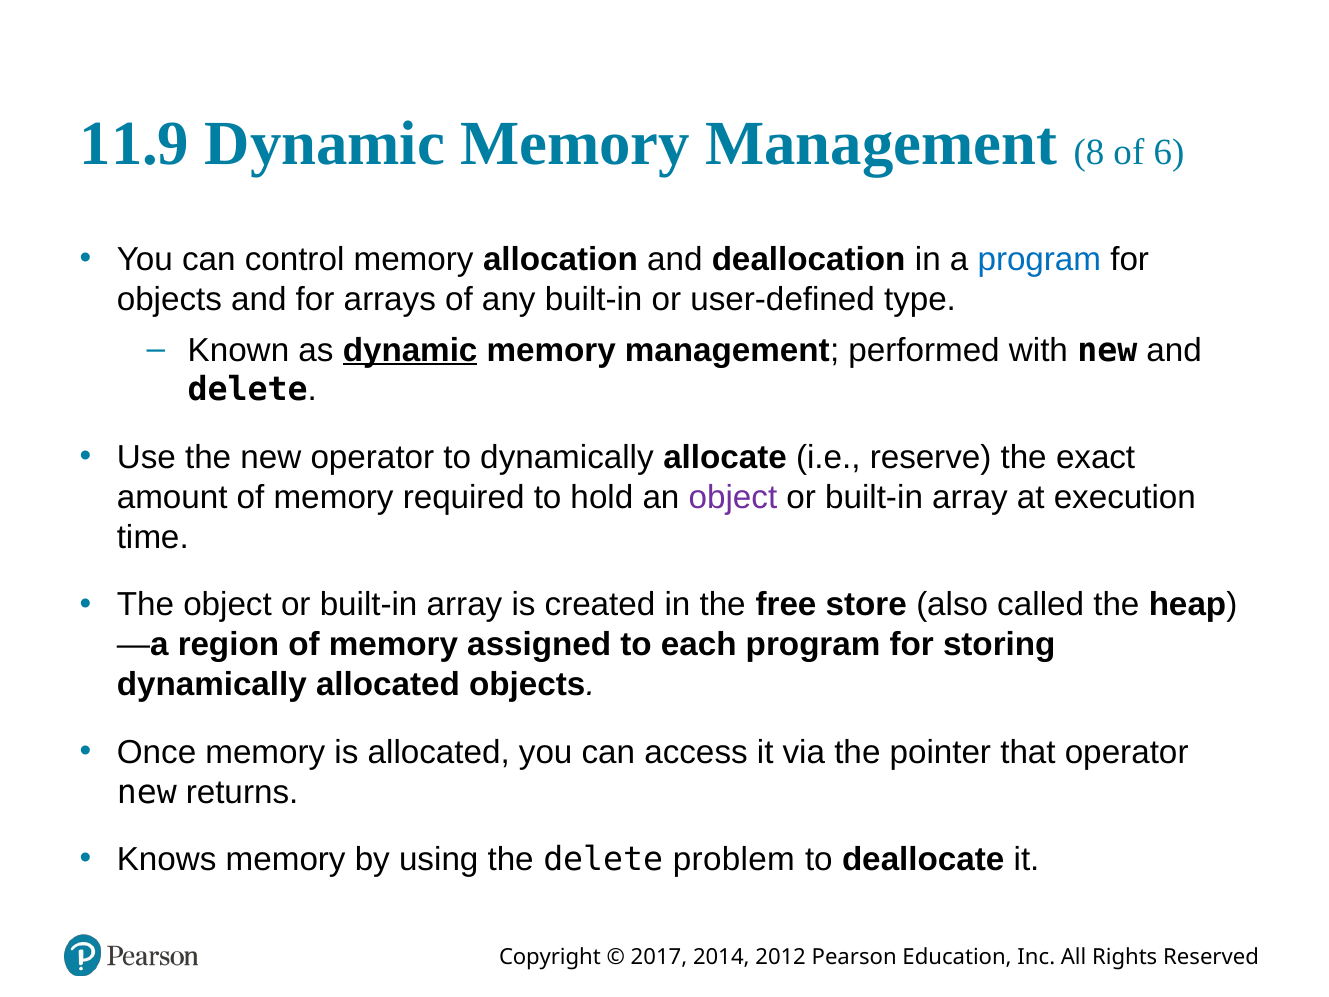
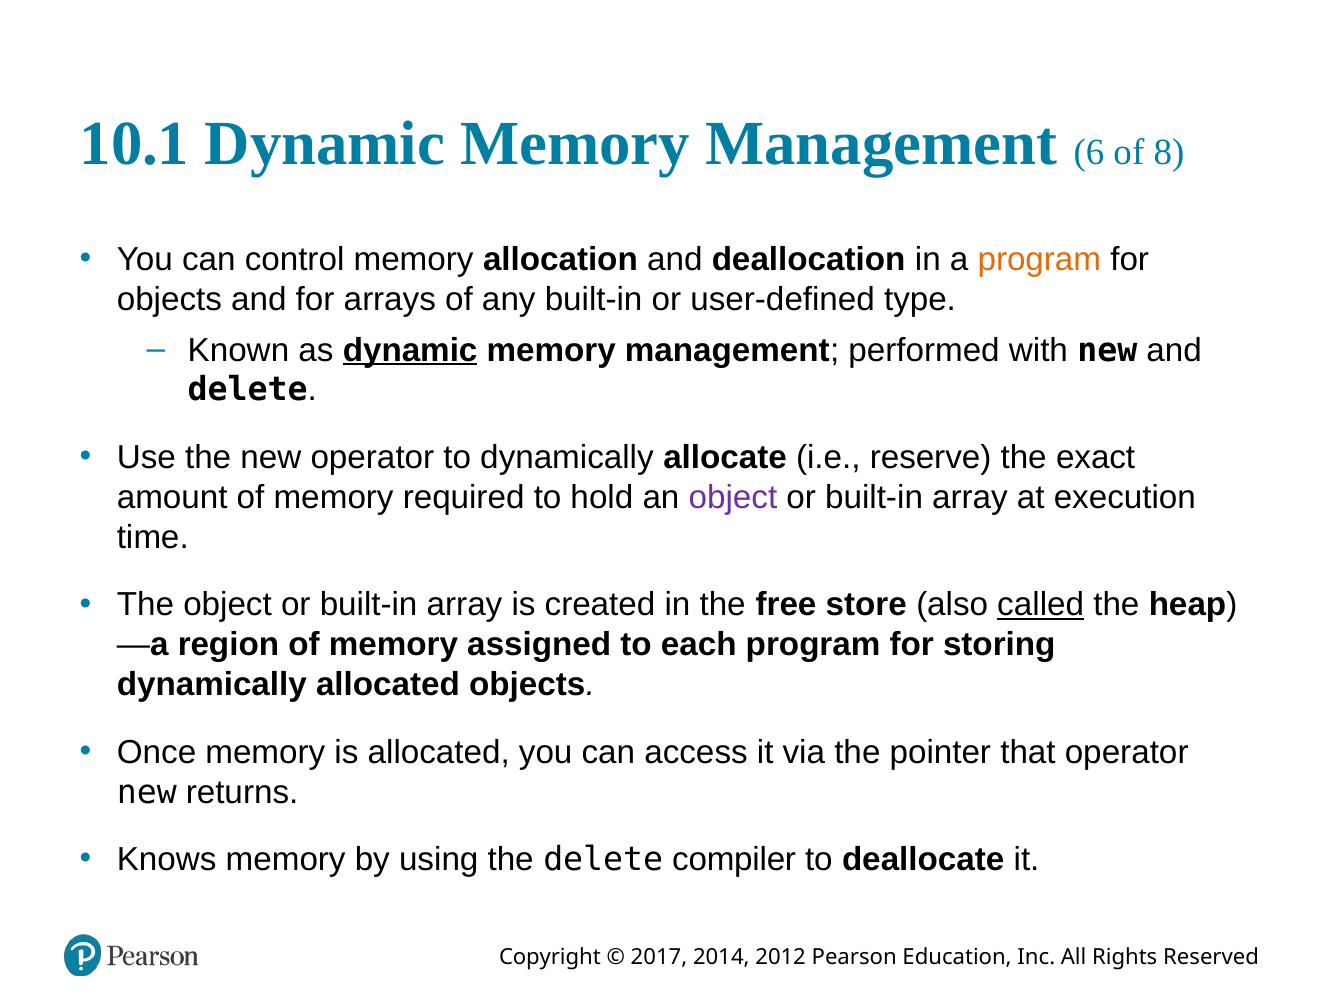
11.9: 11.9 -> 10.1 (135, 144)
8: 8 -> 6 (1089, 153)
6: 6 -> 8 (1169, 153)
program colour: blue -> orange (1039, 259)
called underline: none -> present (1041, 605)
problem: problem -> compiler (734, 859)
